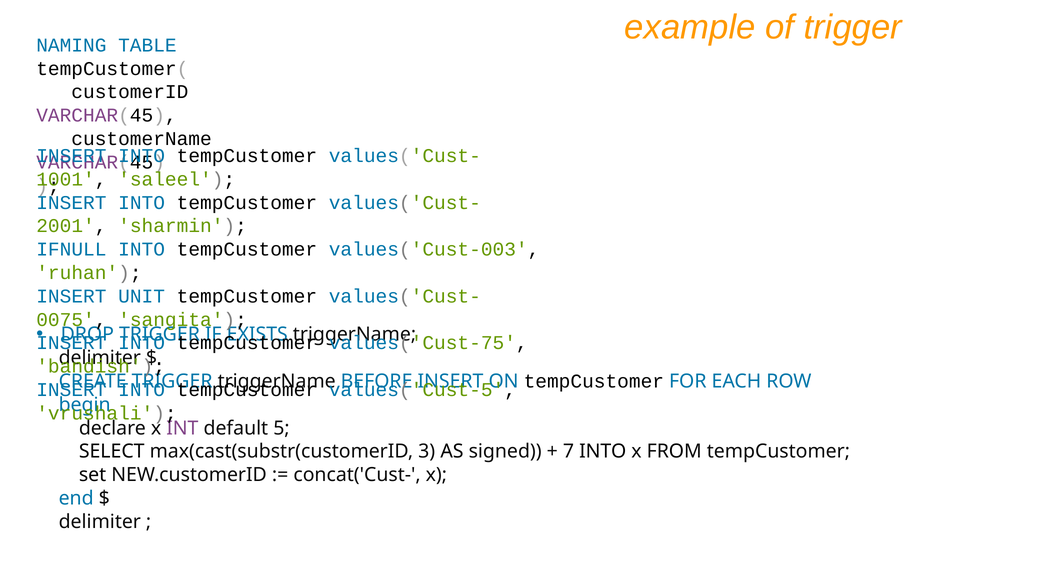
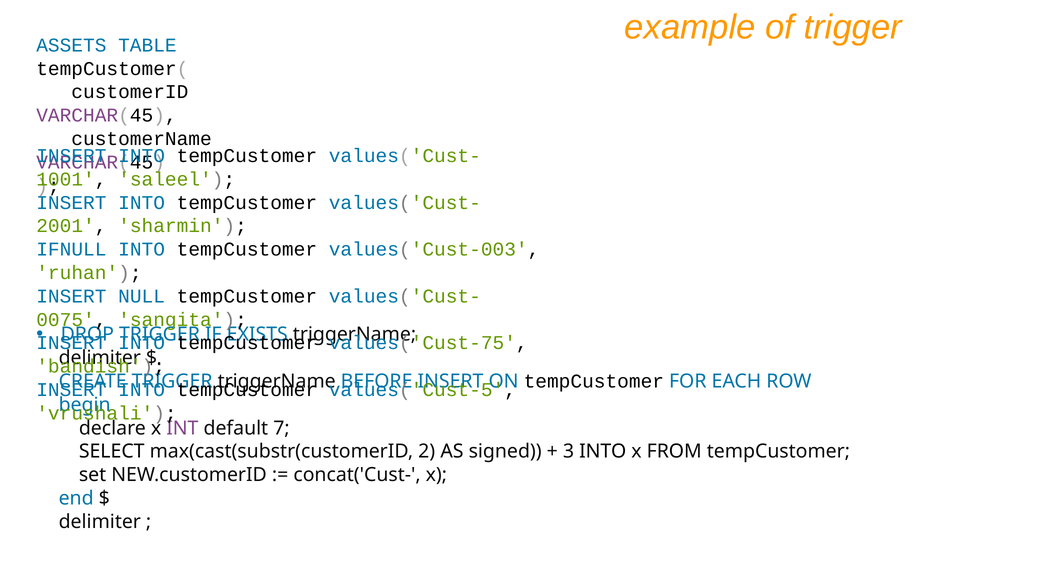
NAMING: NAMING -> ASSETS (71, 45)
UNIT: UNIT -> NULL (142, 296)
5: 5 -> 7 (281, 428)
3: 3 -> 2 (427, 452)
7: 7 -> 3 (569, 452)
